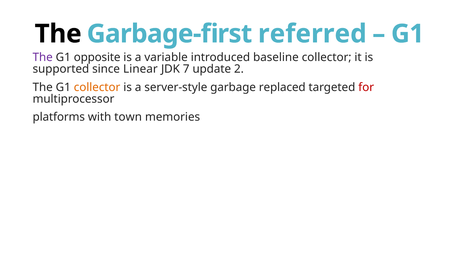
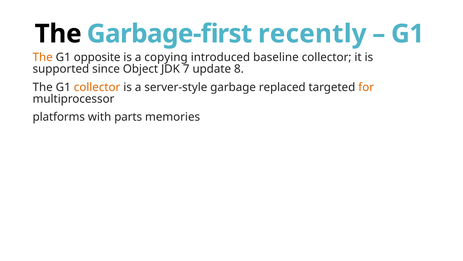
referred: referred -> recently (312, 34)
The colour: purple -> orange (43, 57)
variable: variable -> copying (166, 57)
Linear: Linear -> Object (141, 69)
2: 2 -> 8 (239, 69)
for colour: red -> orange (366, 87)
town: town -> parts (128, 117)
